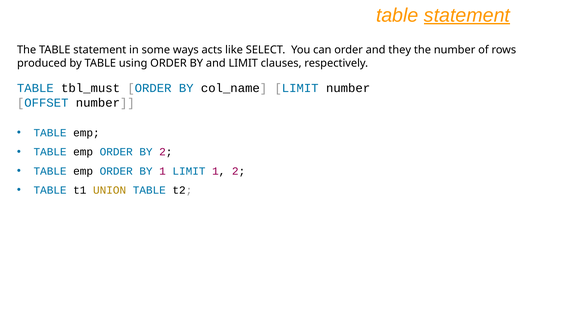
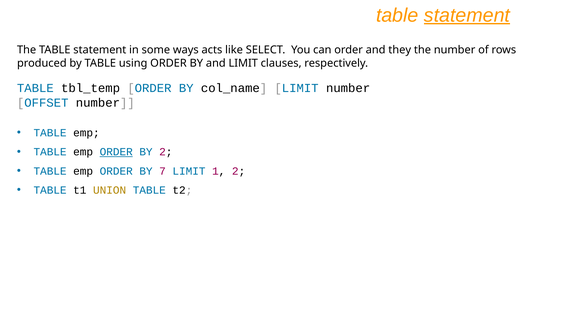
tbl_must: tbl_must -> tbl_temp (91, 88)
ORDER underline: none -> present (116, 152)
BY 1: 1 -> 7 (163, 171)
